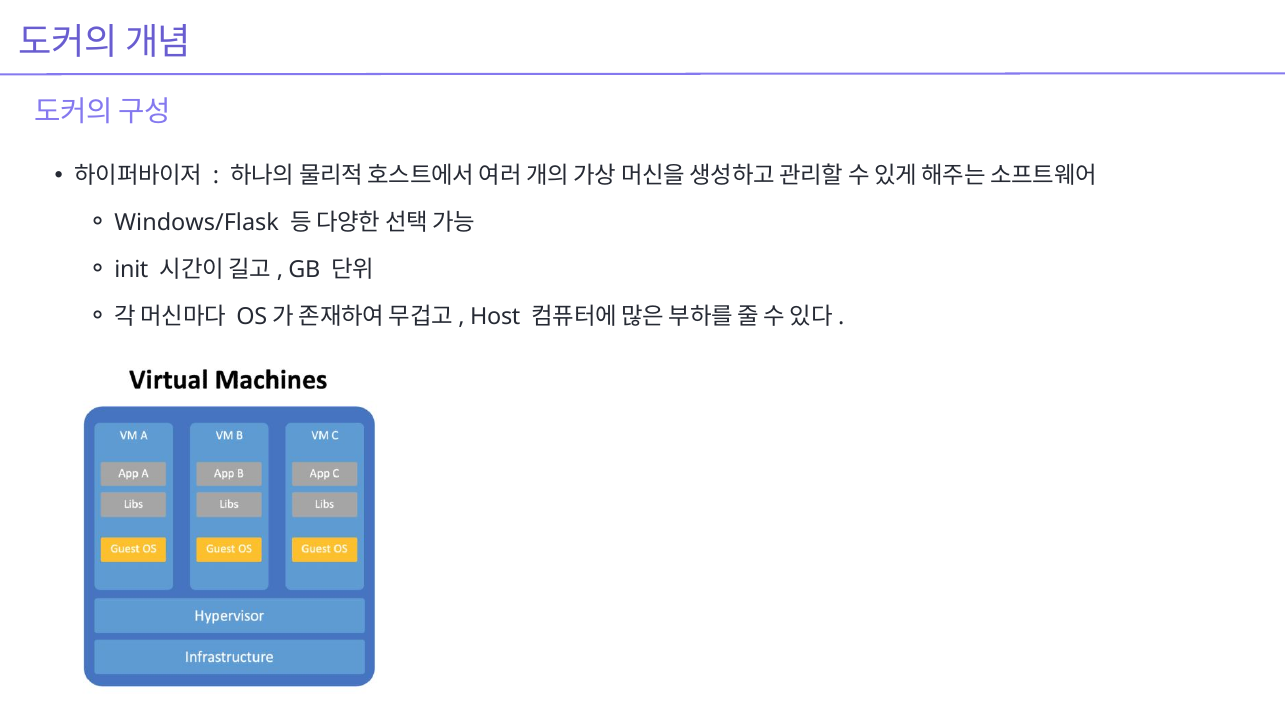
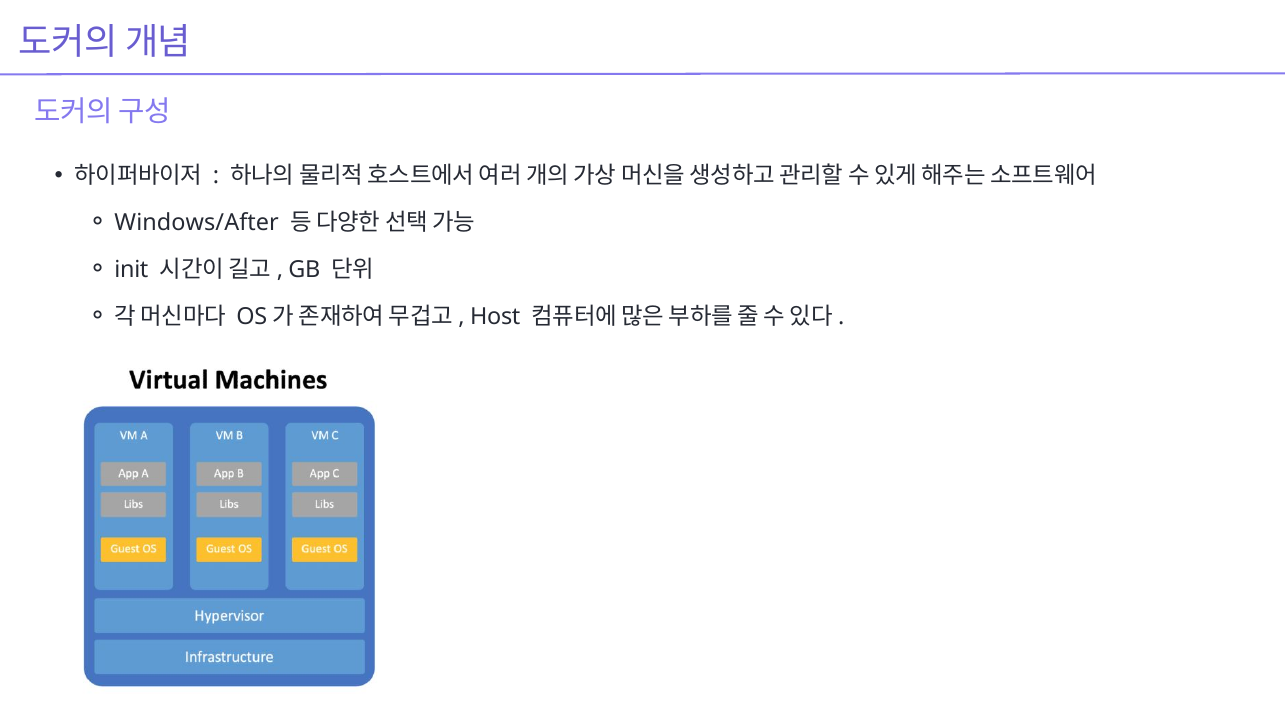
Windows/Flask: Windows/Flask -> Windows/After (197, 223)
